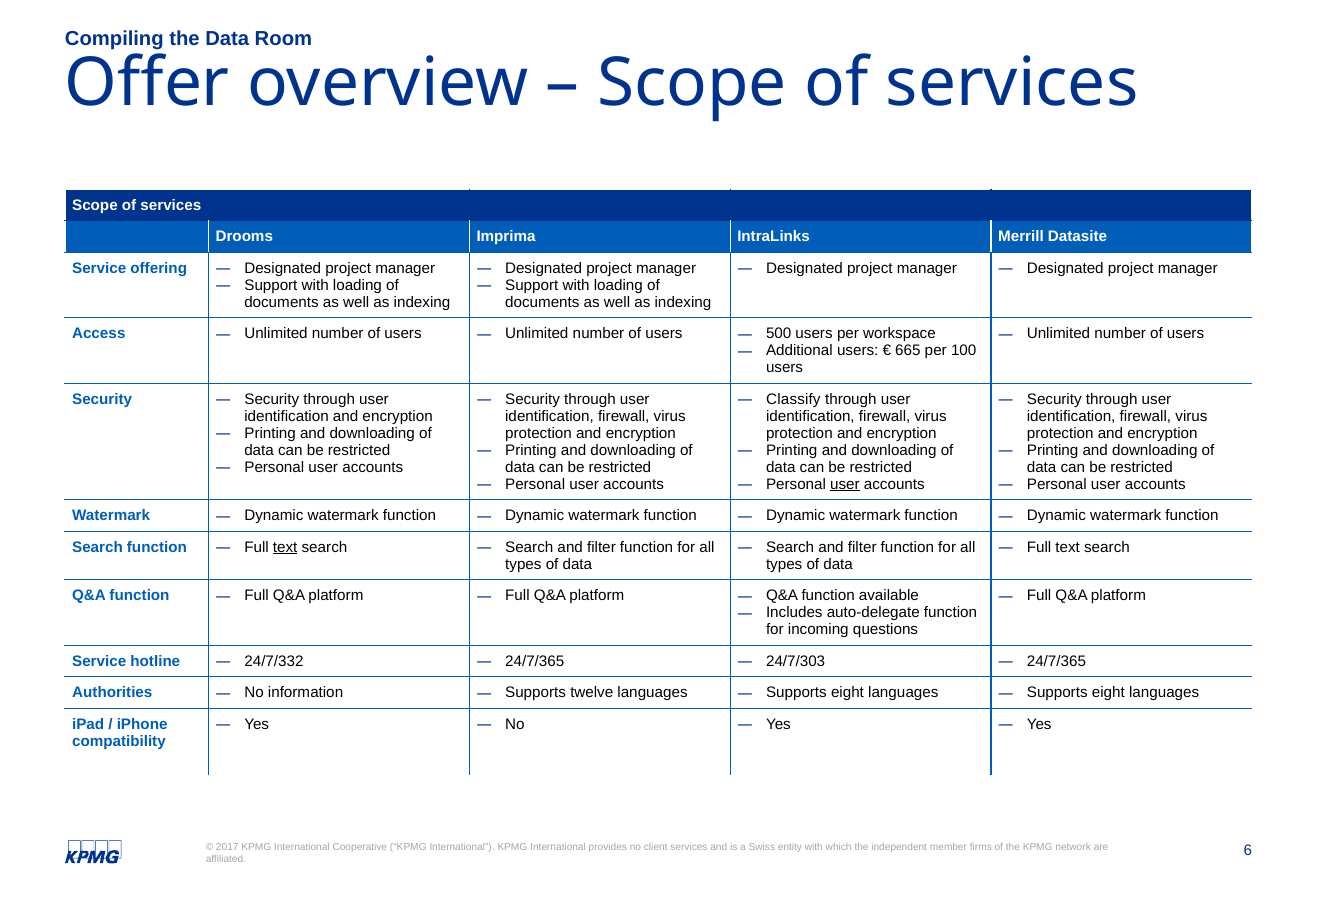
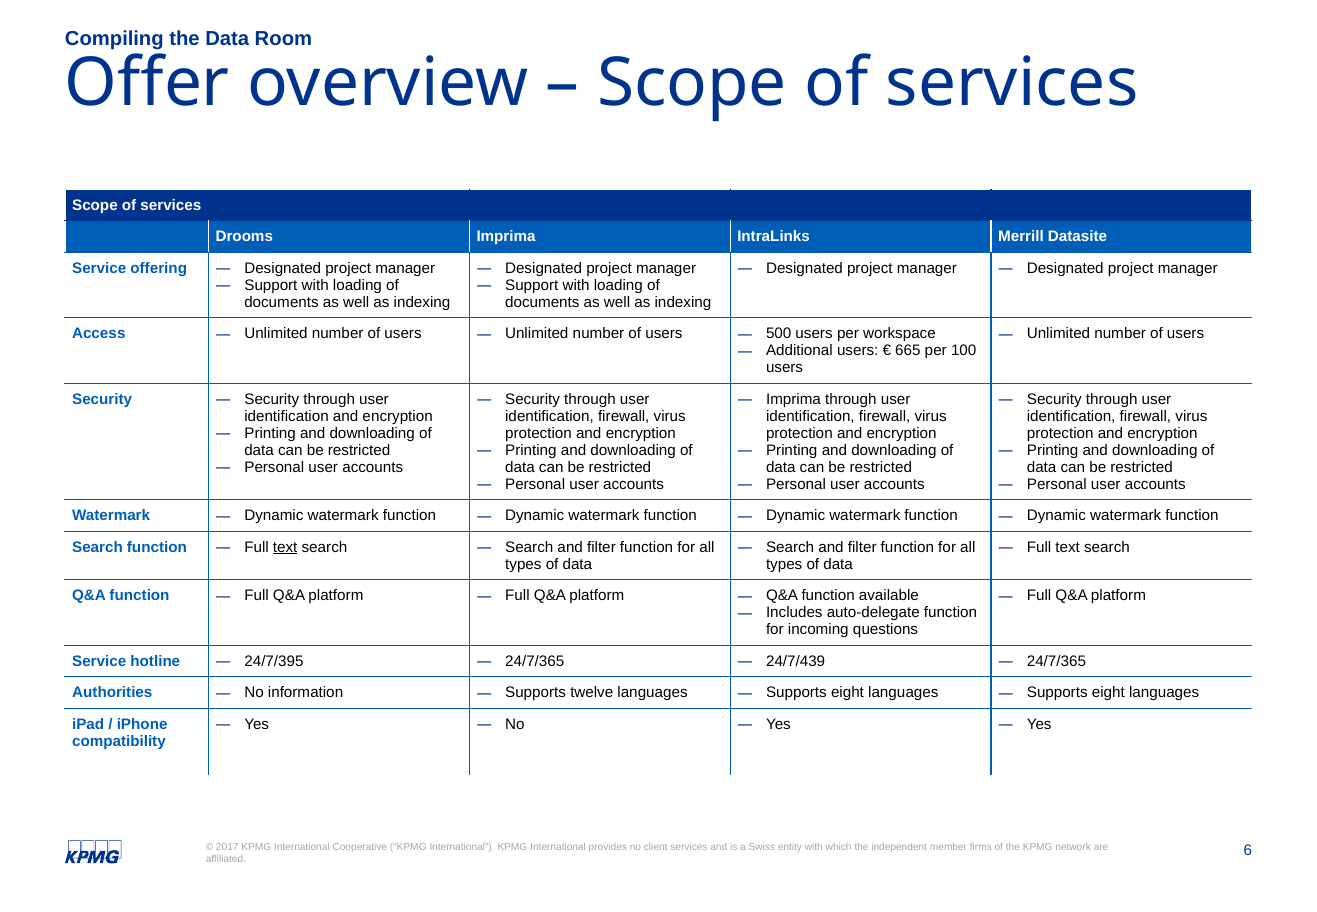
Classify: Classify -> Imprima (793, 399)
user underline: present -> none (845, 484)
24/7/332: 24/7/332 -> 24/7/395 (274, 661)
24/7/303: 24/7/303 -> 24/7/439 (796, 661)
